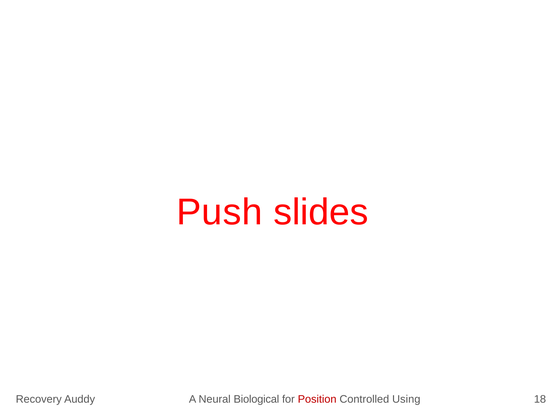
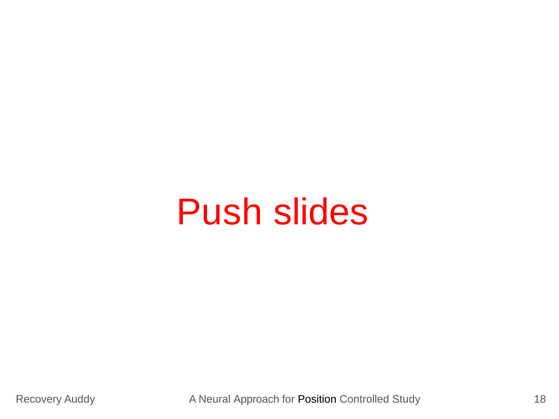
Biological: Biological -> Approach (256, 400)
Position colour: red -> black (317, 400)
Using: Using -> Study (406, 400)
